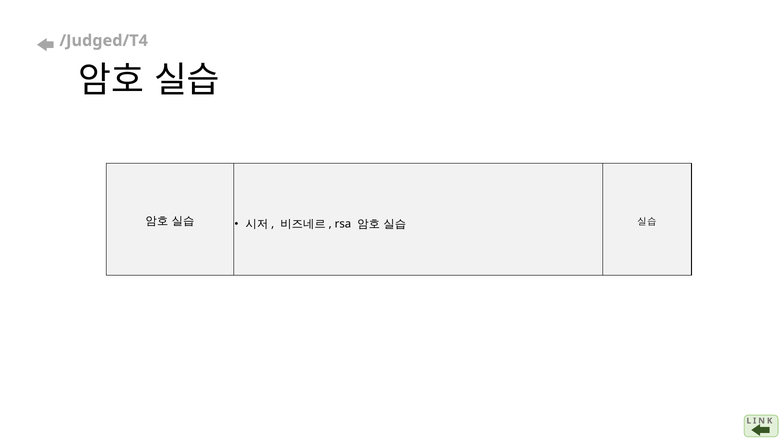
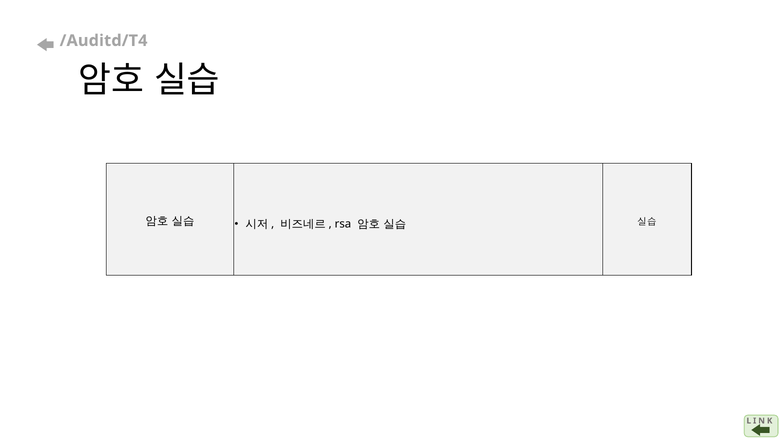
/Judged/T4: /Judged/T4 -> /Auditd/T4 (104, 41)
